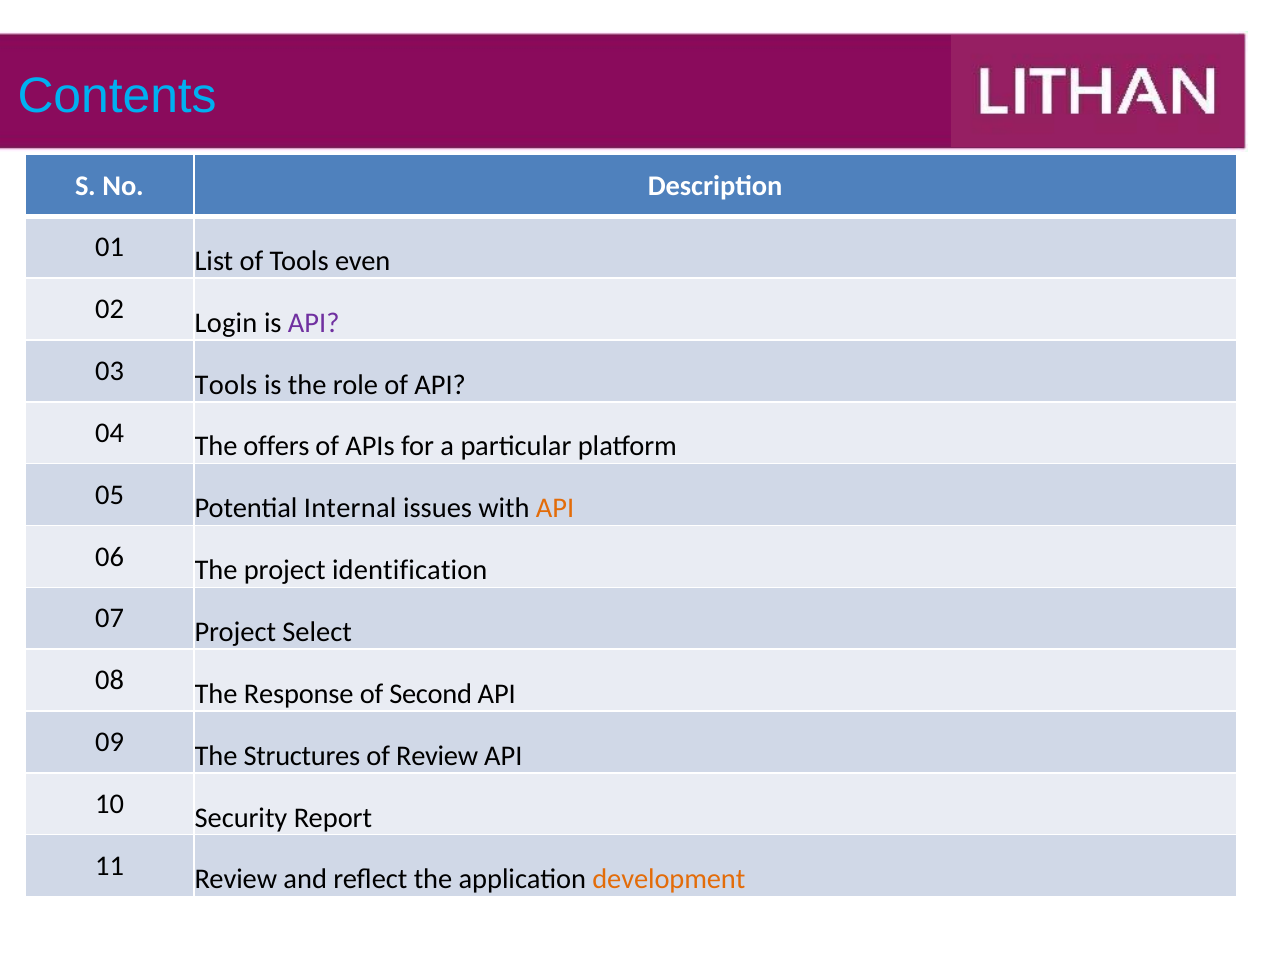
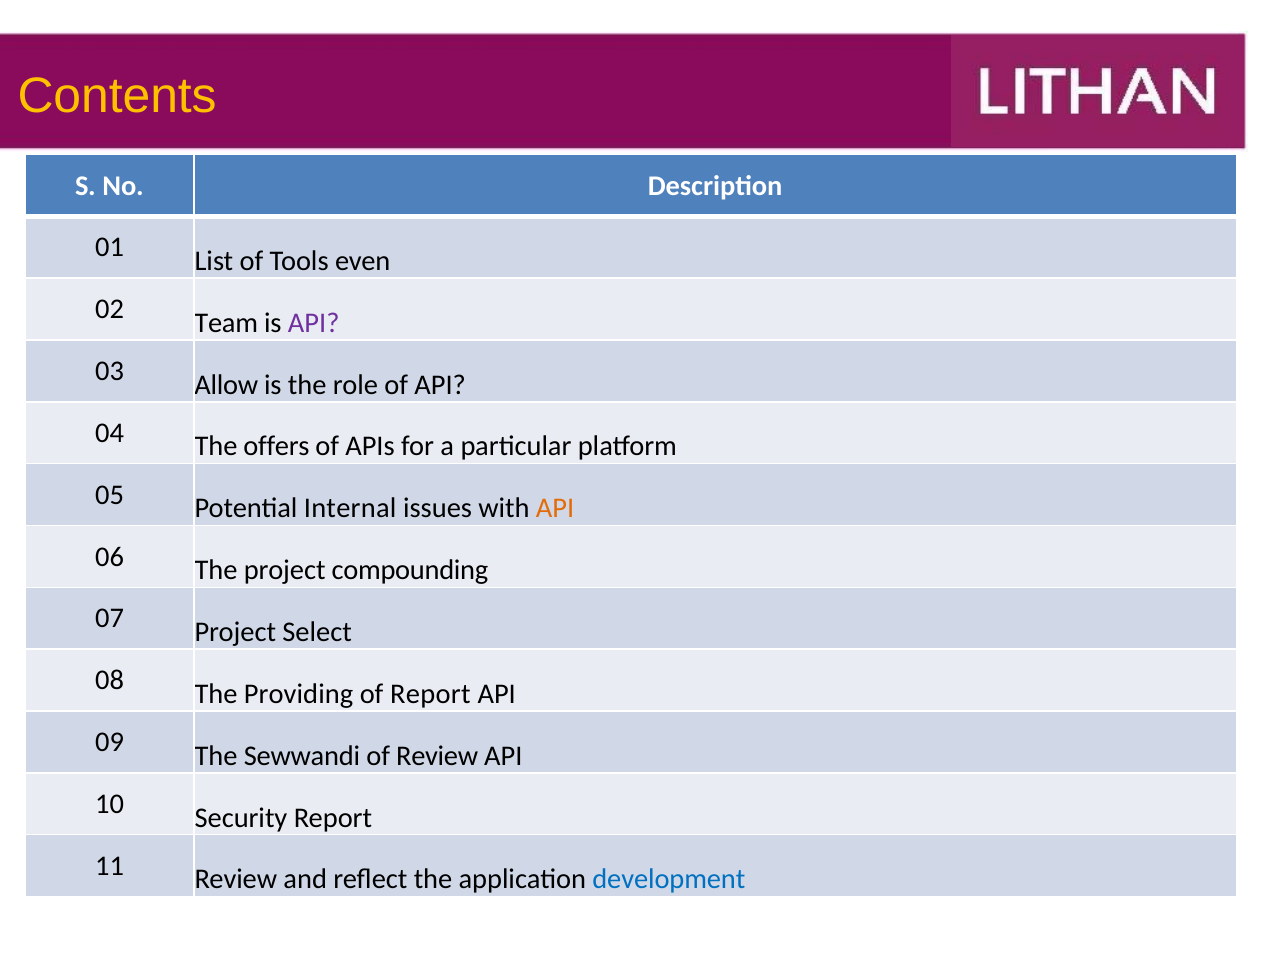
Contents colour: light blue -> yellow (117, 96)
Login: Login -> Team (226, 323)
03 Tools: Tools -> Allow (226, 385)
identification: identification -> compounding (410, 571)
Response: Response -> Providing (299, 694)
of Second: Second -> Report (430, 694)
Structures: Structures -> Sewwandi (302, 756)
development colour: orange -> blue (669, 880)
